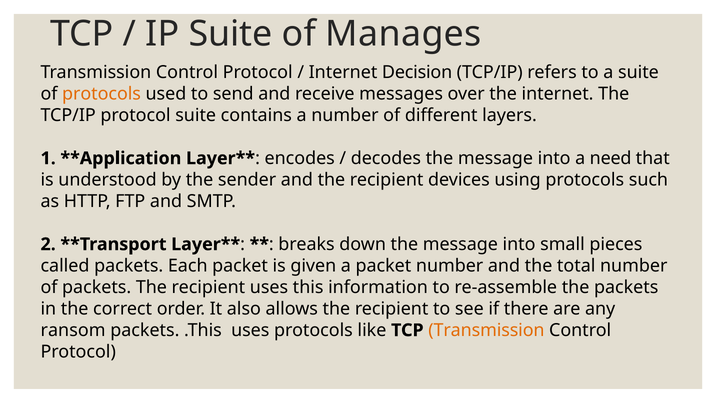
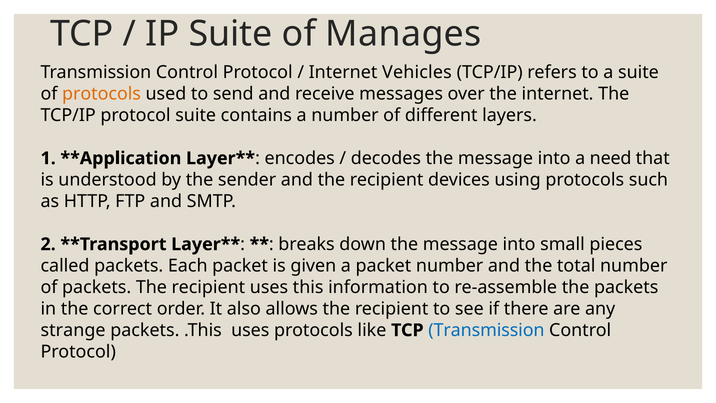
Decision: Decision -> Vehicles (417, 72)
ransom: ransom -> strange (73, 330)
Transmission colour: orange -> blue (486, 330)
